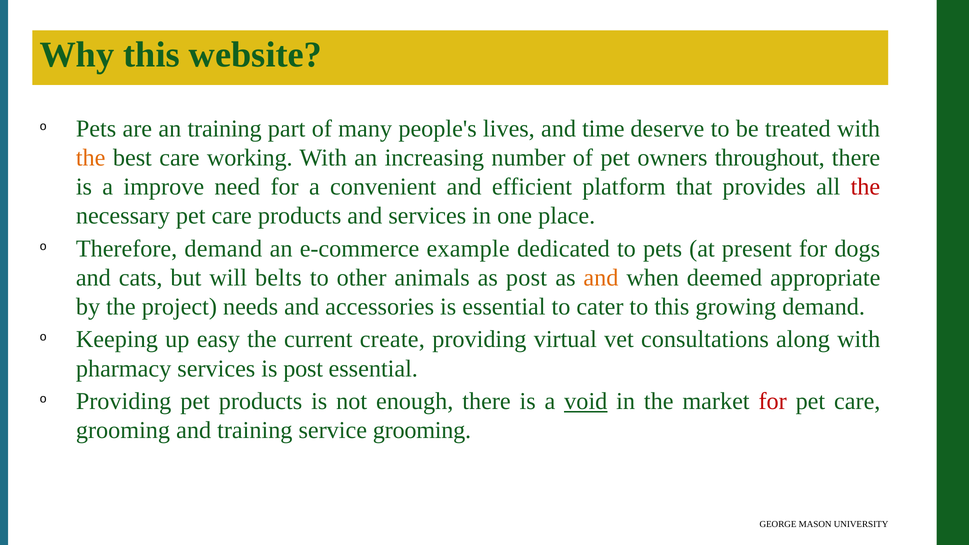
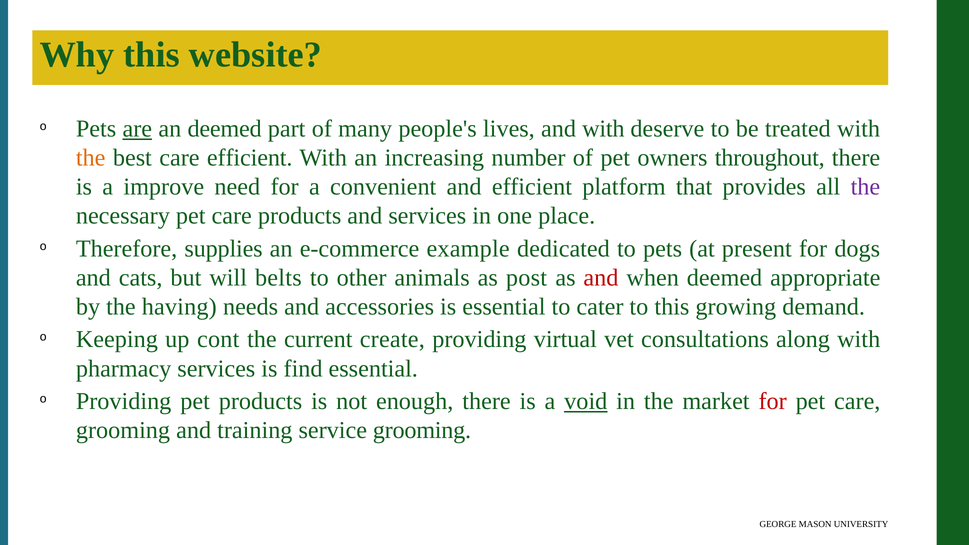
are underline: none -> present (137, 129)
an training: training -> deemed (225, 129)
and time: time -> with (603, 129)
care working: working -> efficient (250, 158)
the colour: red -> purple (865, 187)
Therefore demand: demand -> supplies (224, 249)
and colour: orange -> red (601, 278)
project: project -> having (179, 307)
easy: easy -> cont (218, 340)
is post: post -> find (303, 369)
